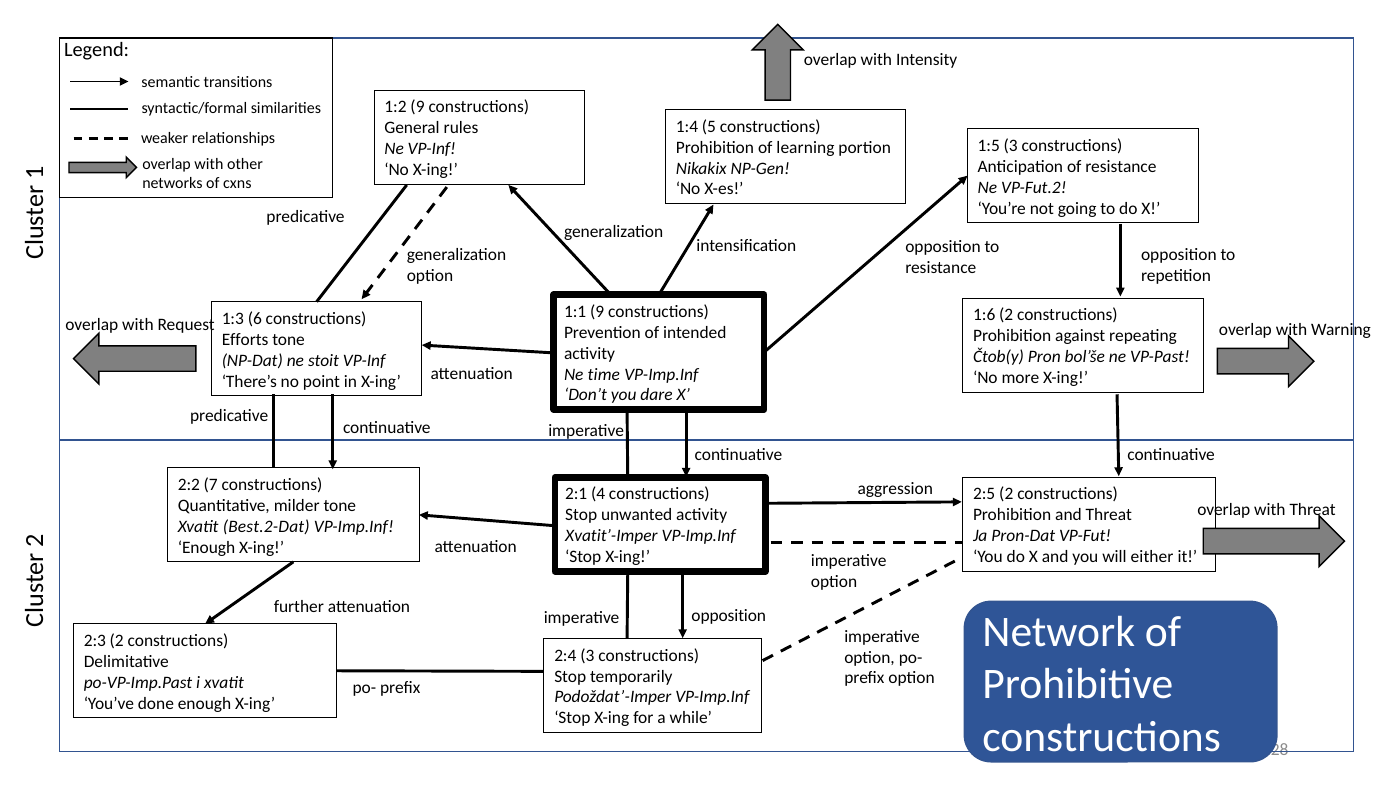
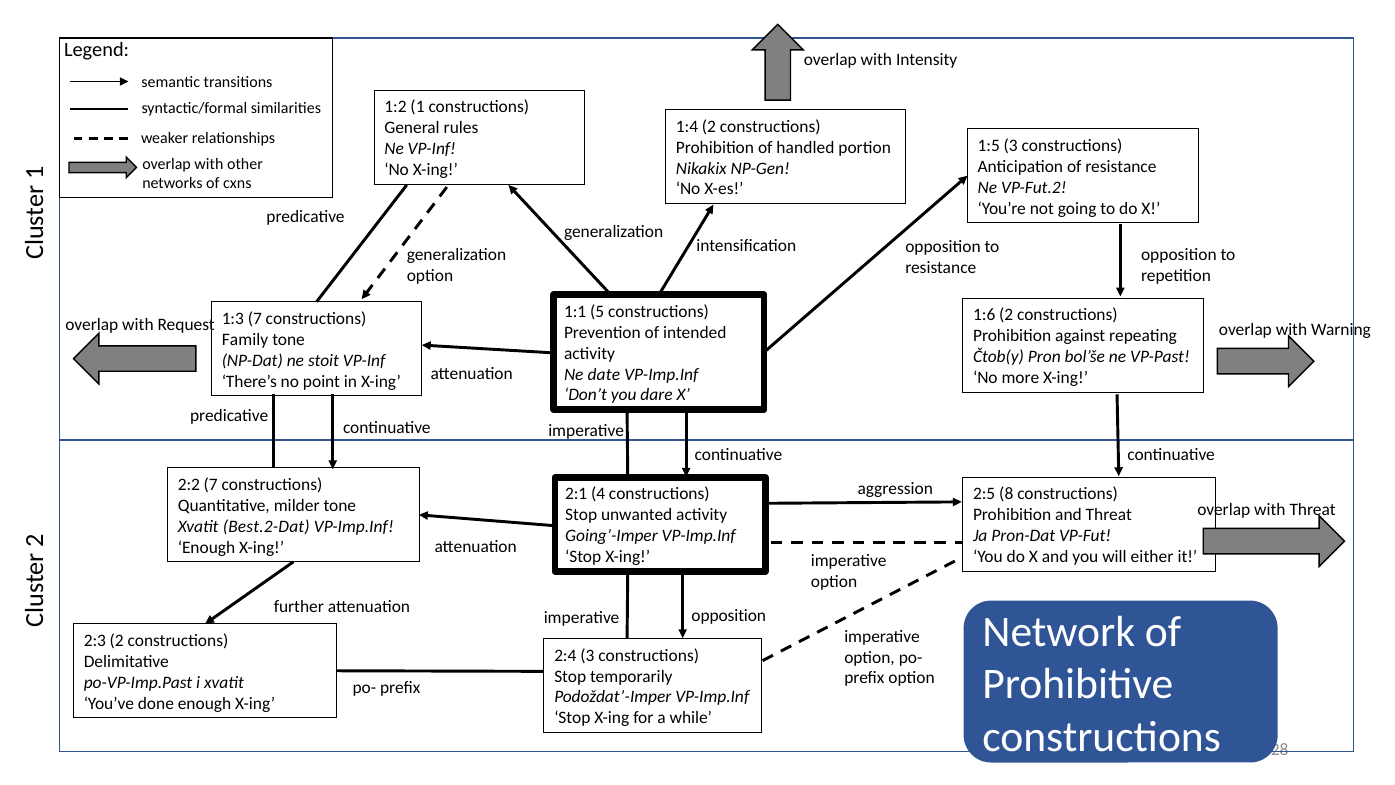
1:2 9: 9 -> 1 (418, 107)
1:4 5: 5 -> 2 (709, 126)
learning: learning -> handled (805, 147)
1:1 9: 9 -> 5 (597, 311)
1:3 6: 6 -> 7 (255, 318)
Efforts: Efforts -> Family (245, 339)
time: time -> date (604, 374)
2:5 2: 2 -> 8 (1006, 494)
Xvatit’-Imper: Xvatit’-Imper -> Going’-Imper (611, 536)
